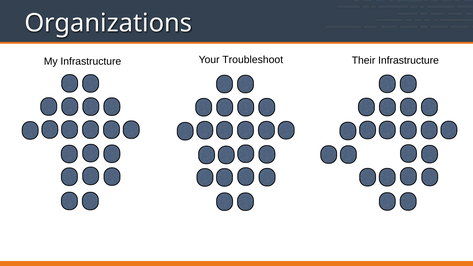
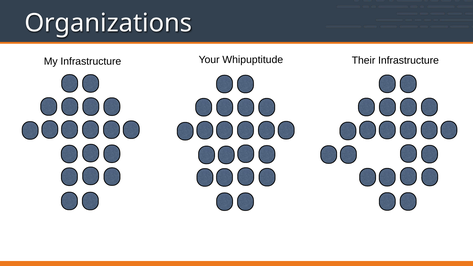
Troubleshoot: Troubleshoot -> Whipuptitude (253, 60)
